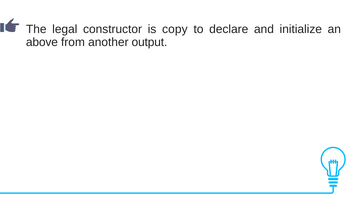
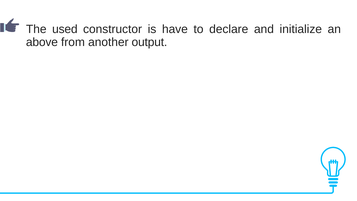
legal: legal -> used (65, 29)
copy: copy -> have (175, 29)
